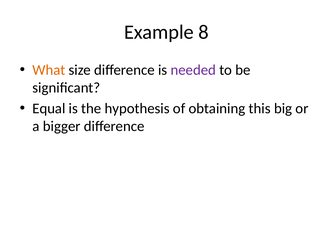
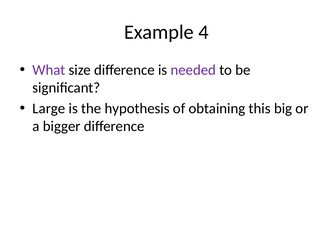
8: 8 -> 4 (204, 32)
What colour: orange -> purple (49, 70)
Equal: Equal -> Large (49, 108)
